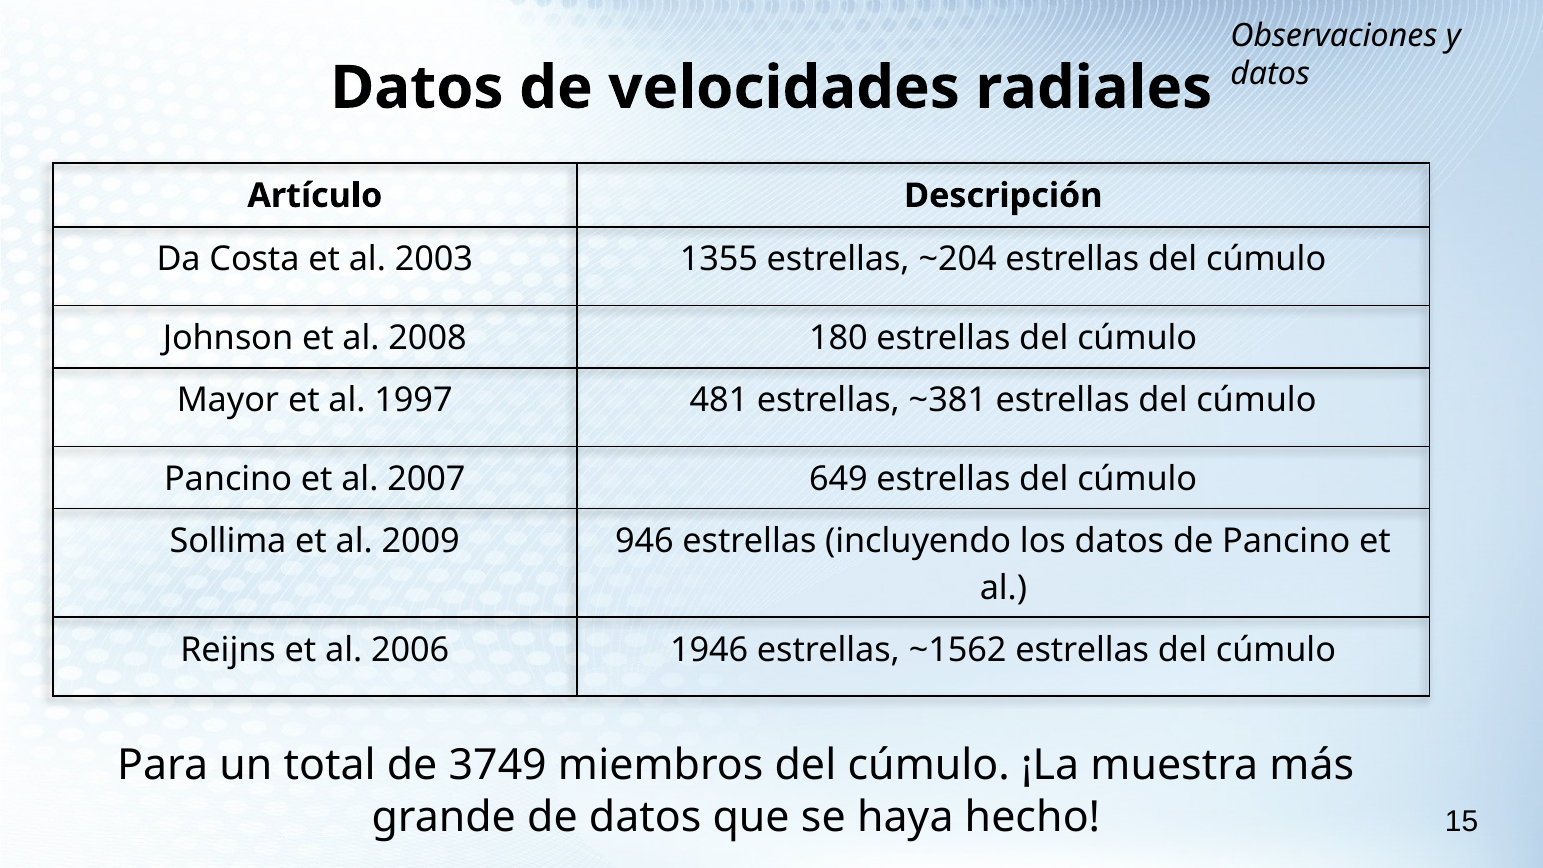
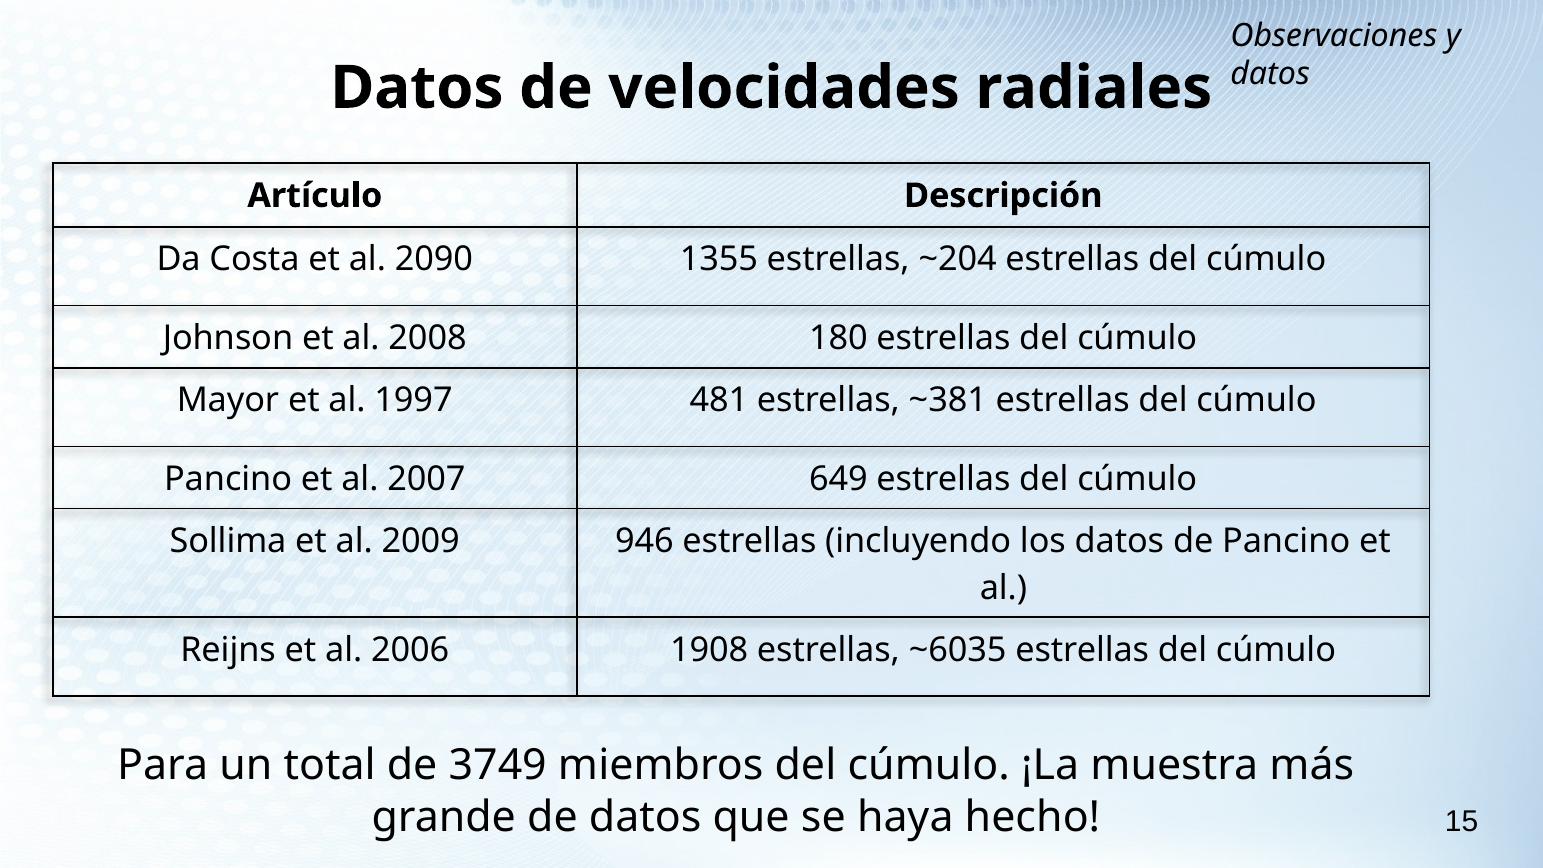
2003: 2003 -> 2090 (434, 260)
1946: 1946 -> 1908 (709, 650)
~1562: ~1562 -> ~6035 (958, 650)
